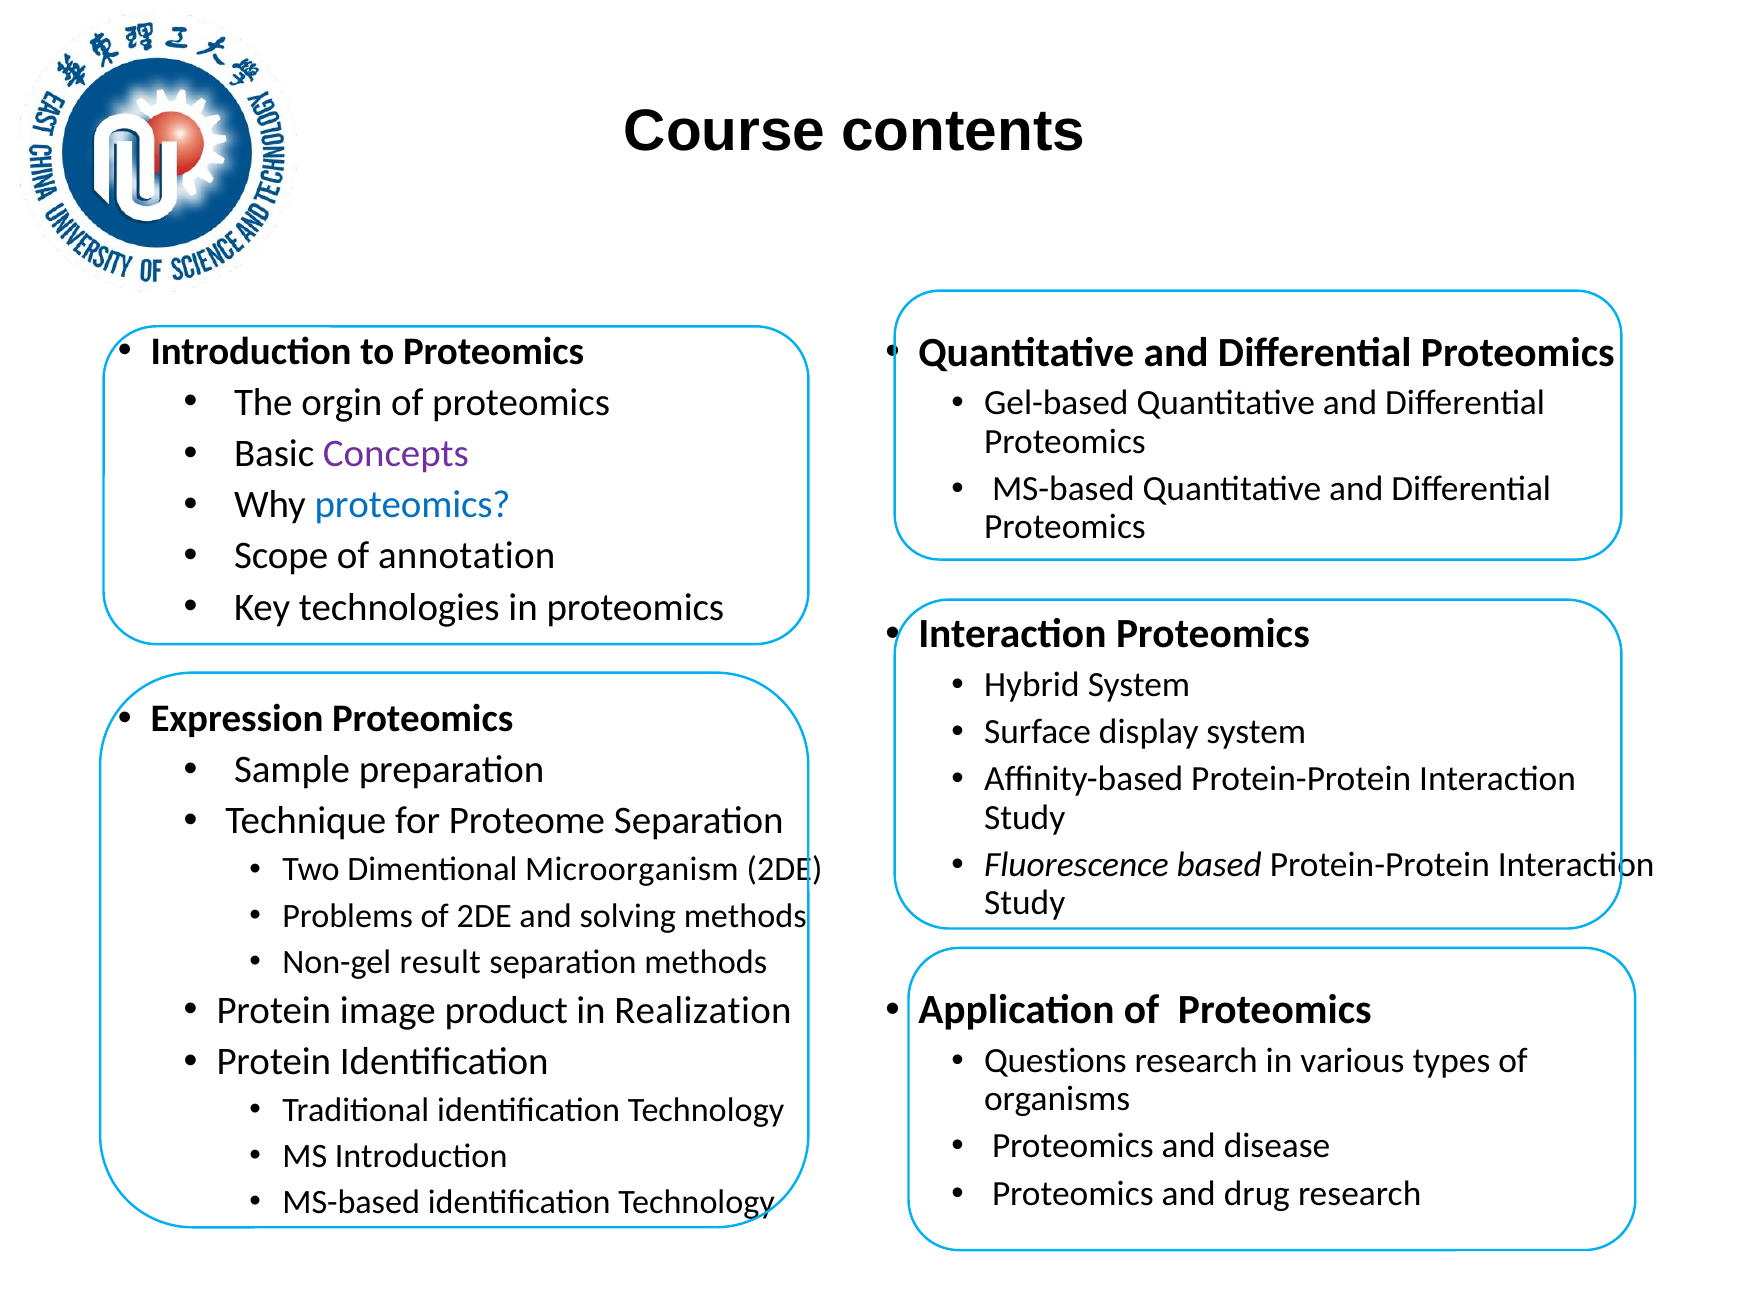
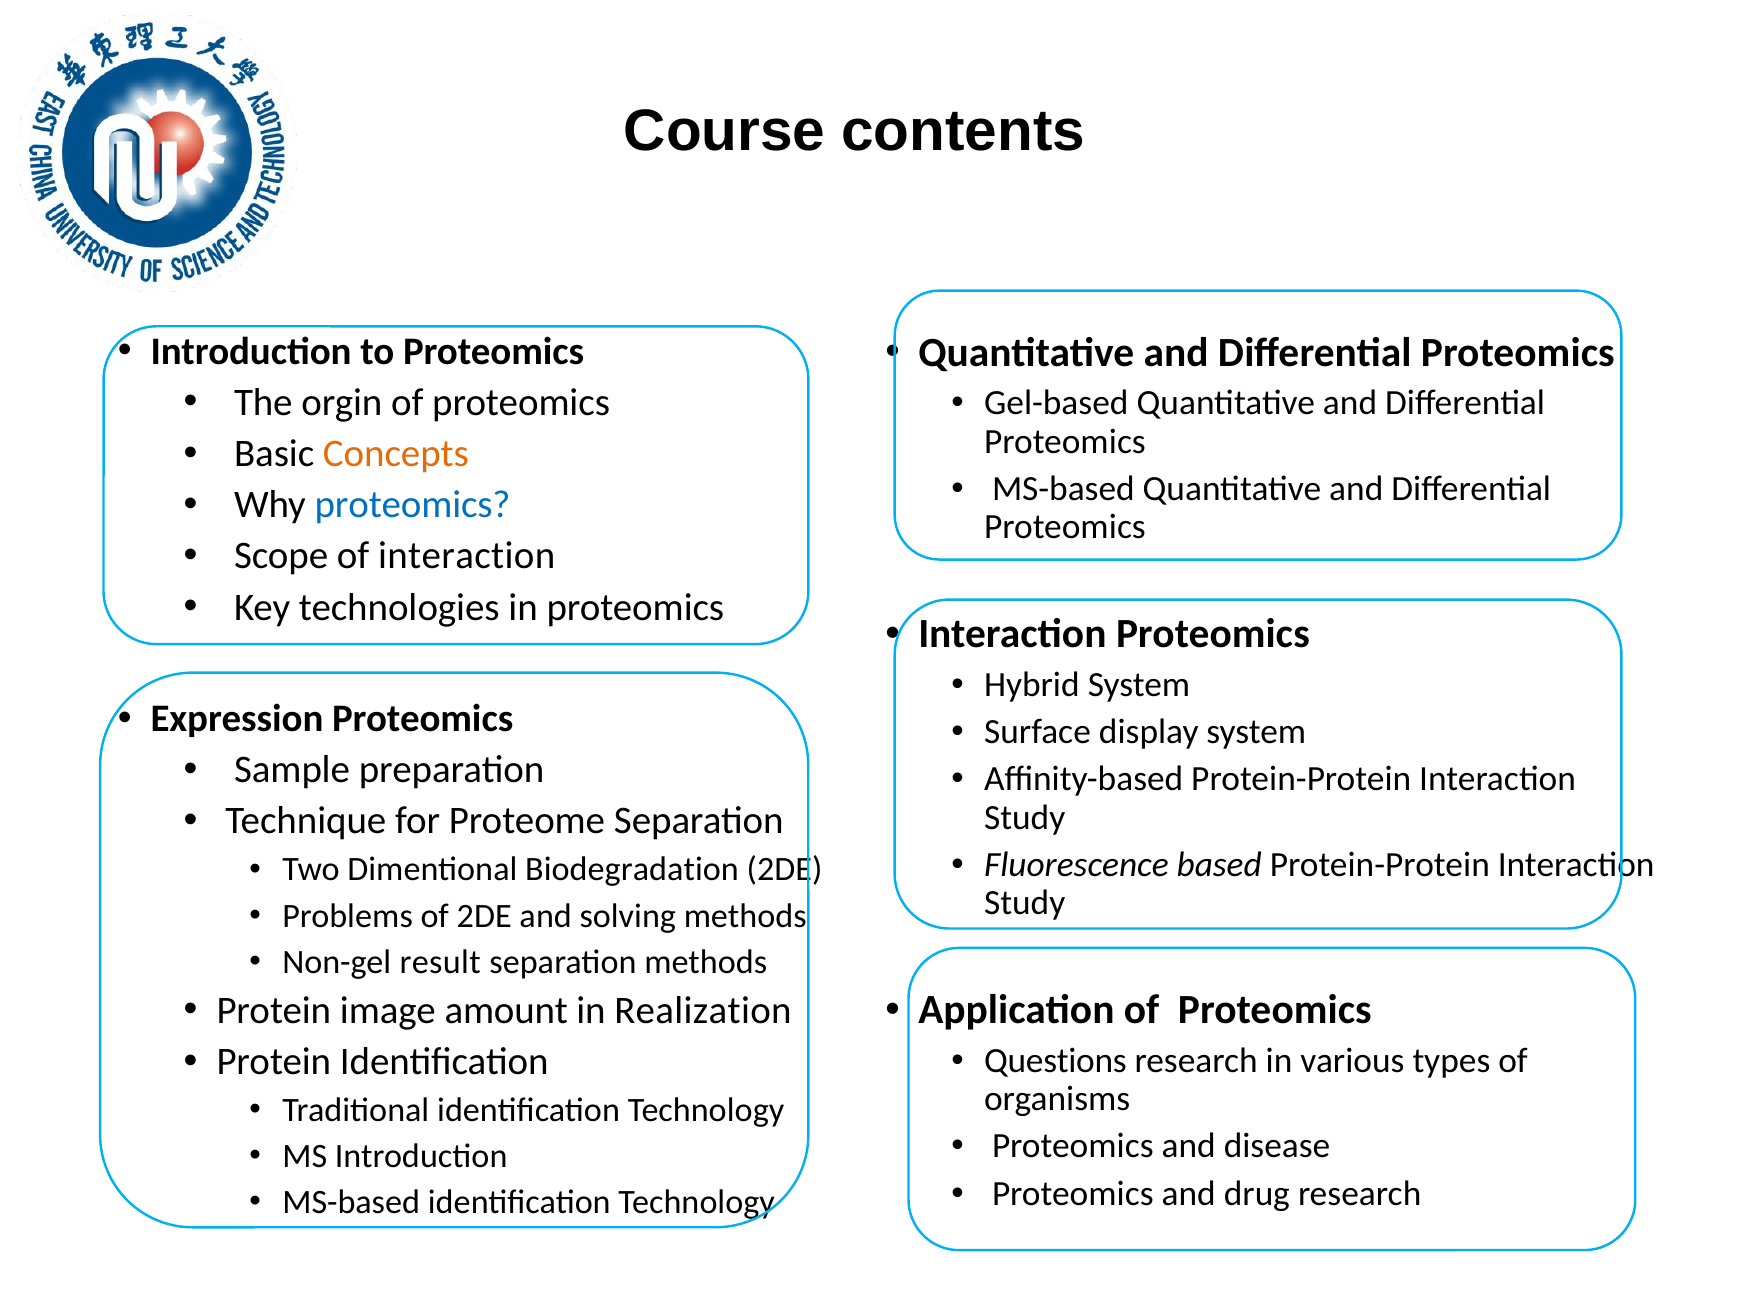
Concepts colour: purple -> orange (396, 454)
of annotation: annotation -> interaction (467, 556)
Microorganism: Microorganism -> Biodegradation (632, 870)
product: product -> amount (506, 1010)
